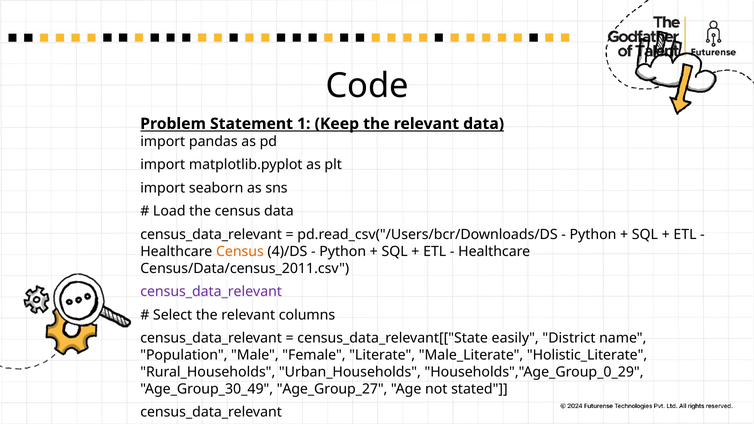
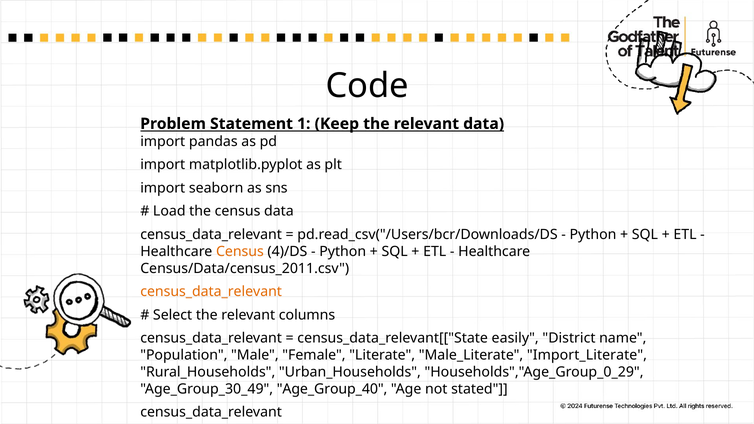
census_data_relevant colour: purple -> orange (211, 292)
Holistic_Literate: Holistic_Literate -> Import_Literate (587, 355)
Age_Group_27: Age_Group_27 -> Age_Group_40 (332, 389)
